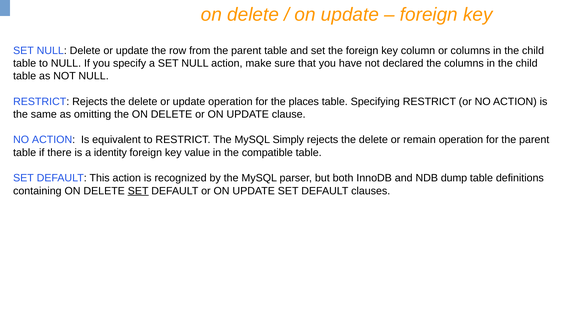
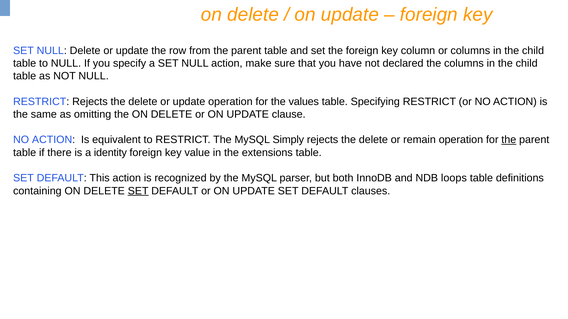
places: places -> values (304, 102)
the underline: none -> present (509, 140)
compatible: compatible -> extensions (267, 153)
dump: dump -> loops (454, 178)
